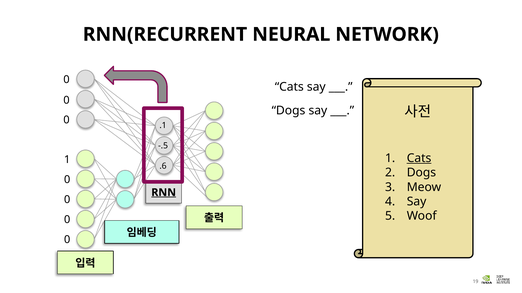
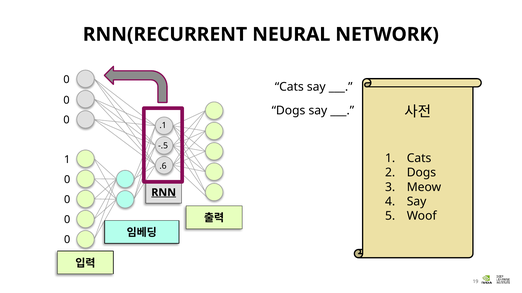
Cats underline: present -> none (419, 158)
